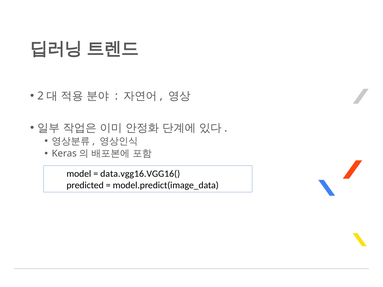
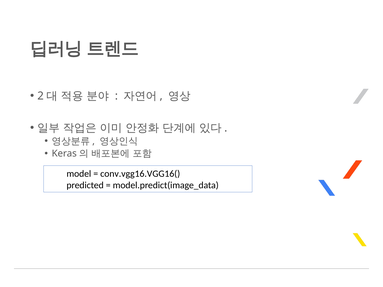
data.vgg16.VGG16(: data.vgg16.VGG16( -> conv.vgg16.VGG16( (140, 174)
